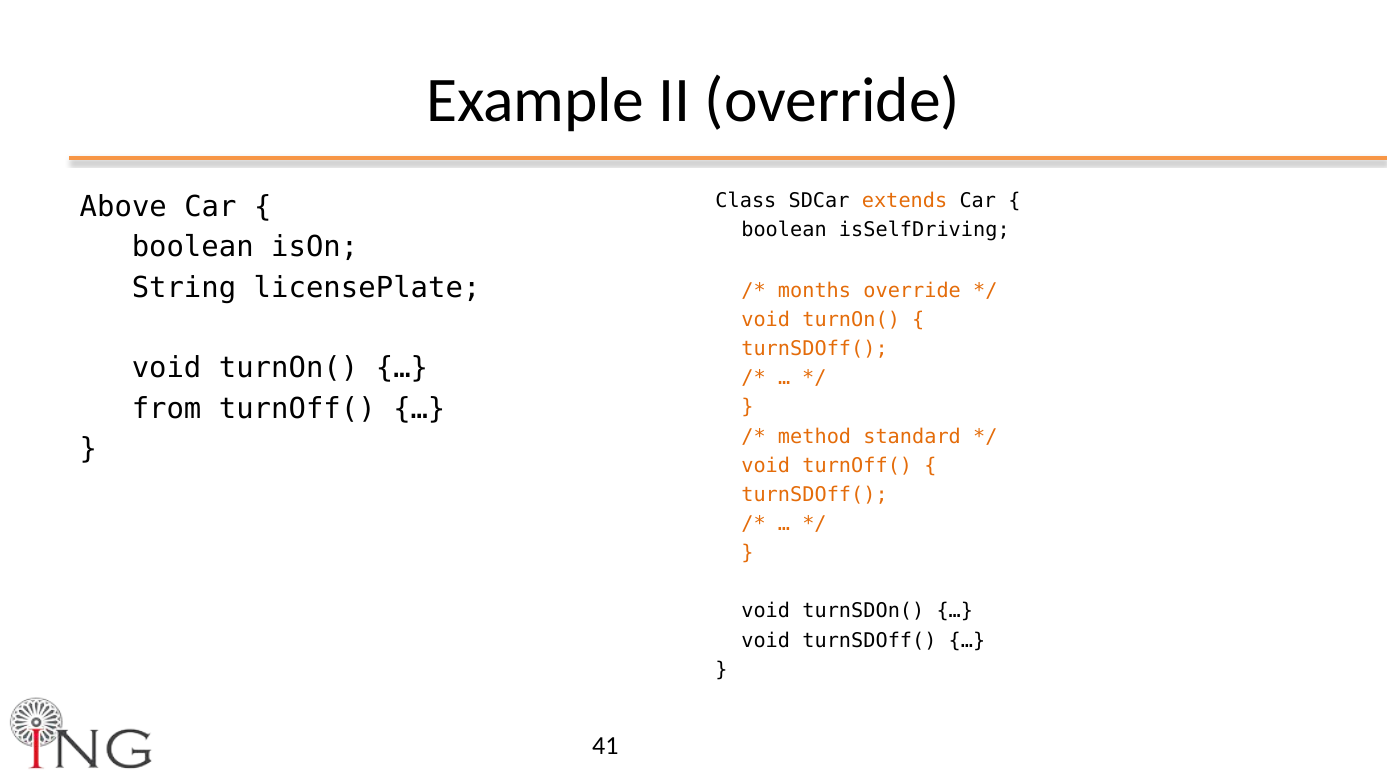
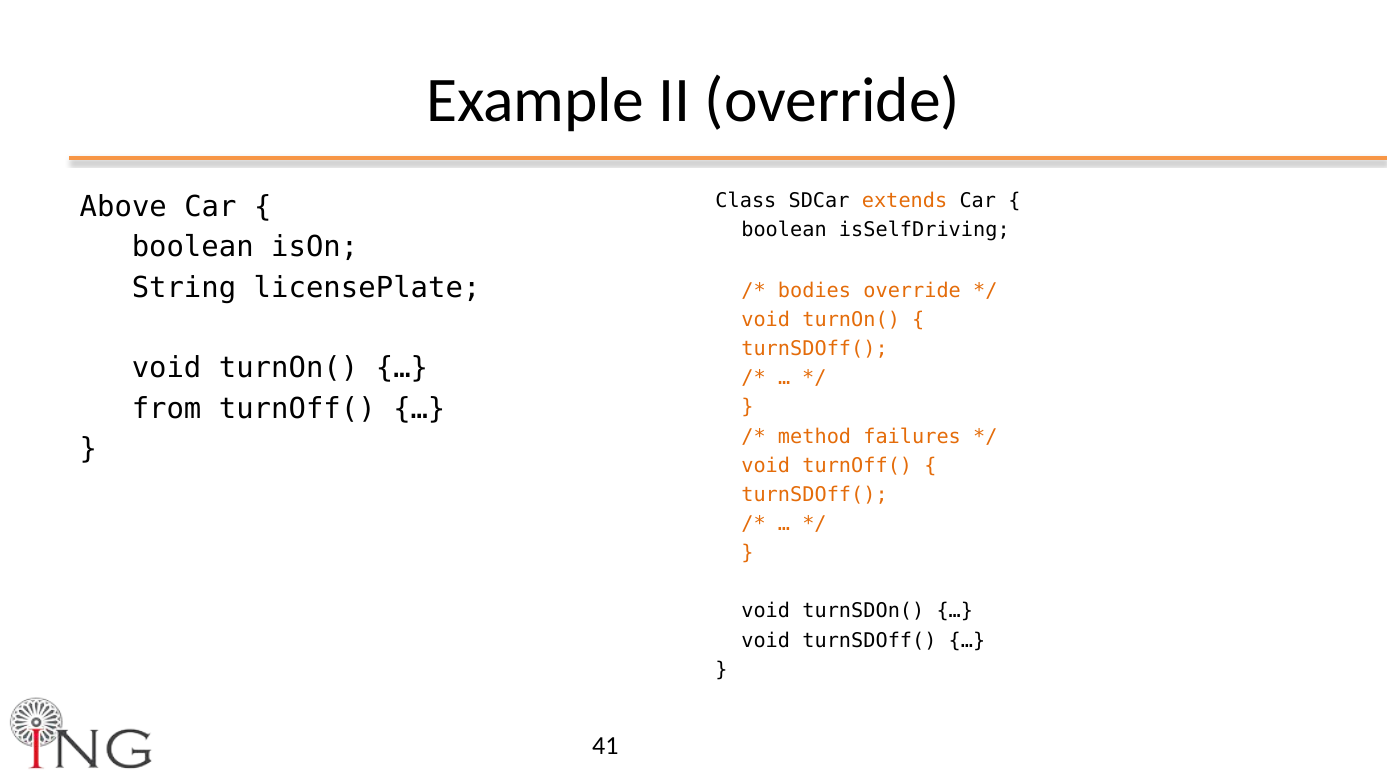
months: months -> bodies (815, 291)
standard: standard -> failures (912, 436)
